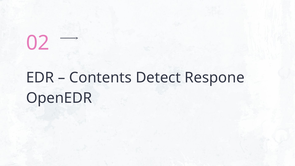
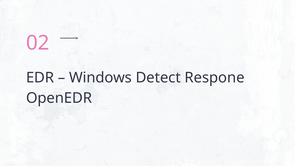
Contents: Contents -> Windows (101, 78)
